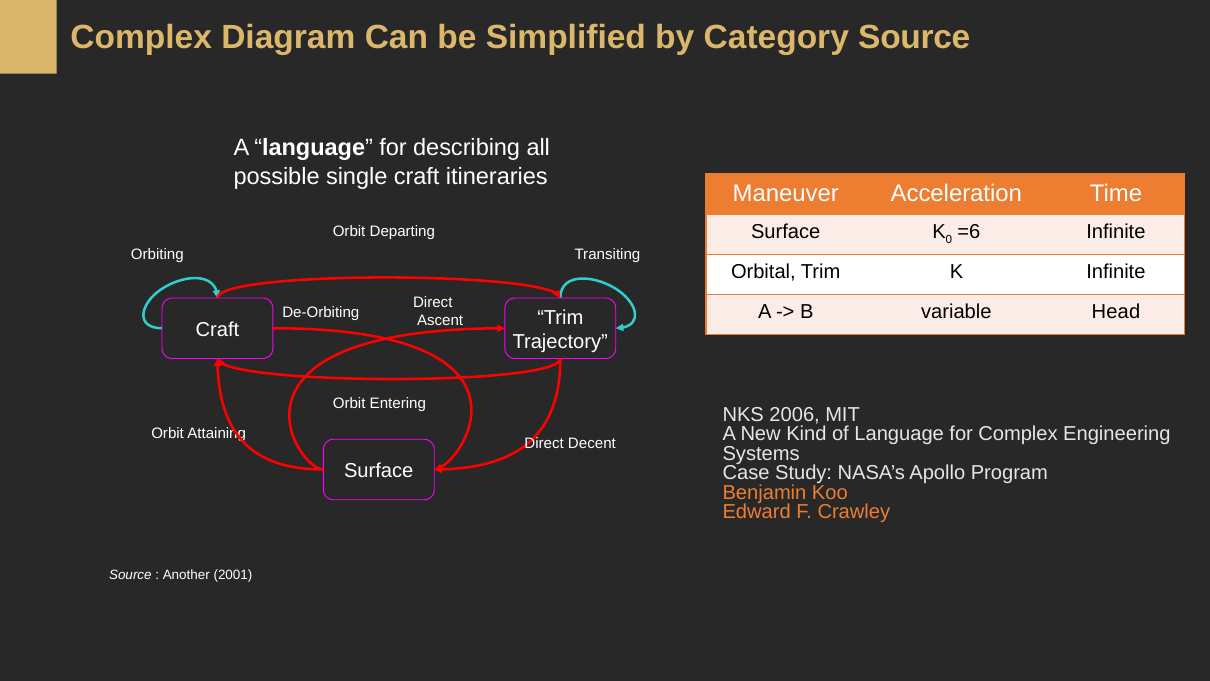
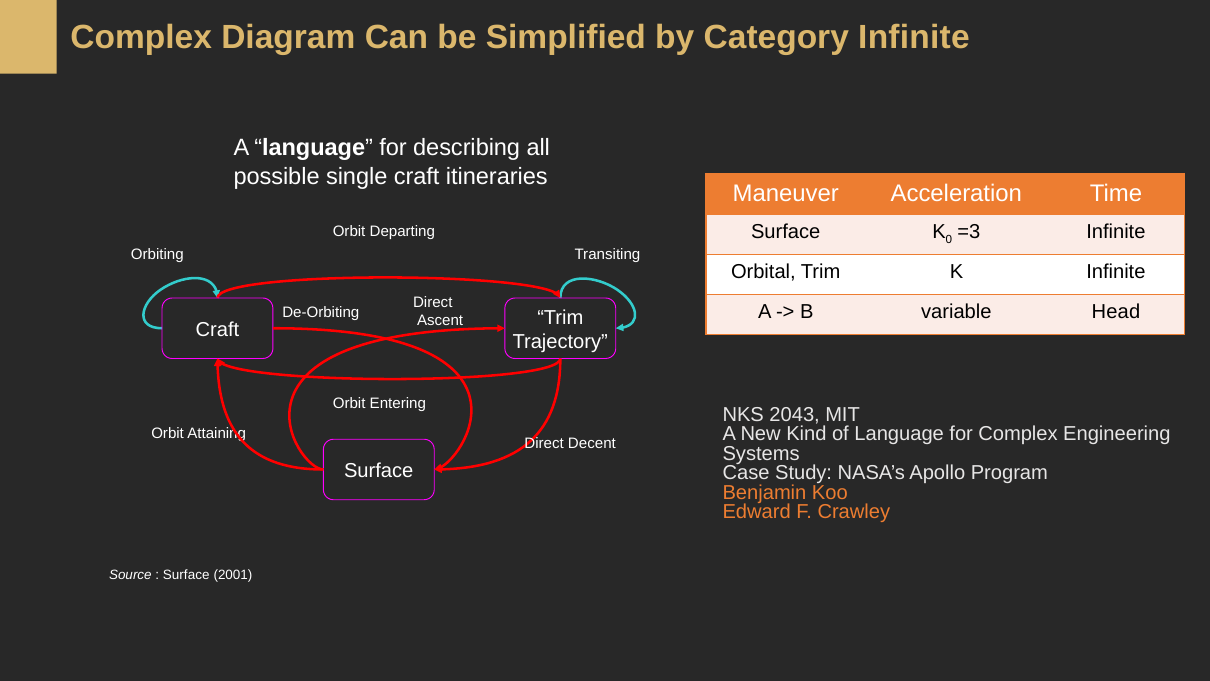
Category Source: Source -> Infinite (914, 37)
=6: =6 -> =3 (969, 232)
2006: 2006 -> 2043 (795, 415)
Another: Another -> Surface (186, 574)
